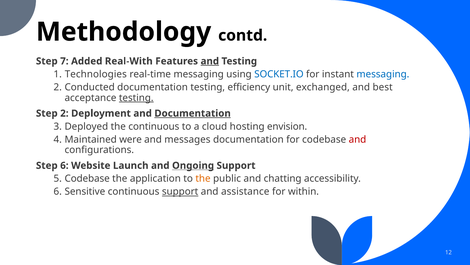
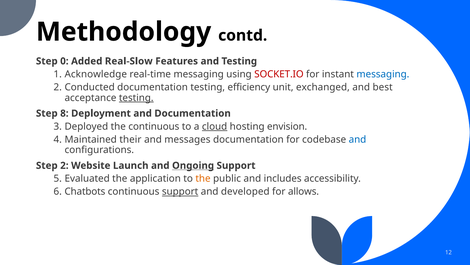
7: 7 -> 0 (64, 61)
Real-With: Real-With -> Real-Slow (129, 61)
and underline: present -> none (210, 61)
Technologies: Technologies -> Acknowledge (96, 74)
SOCKET.IO colour: blue -> red (279, 74)
Step 2: 2 -> 8 (64, 113)
Documentation underline: present -> none (193, 113)
cloud underline: none -> present (215, 126)
were: were -> their (130, 139)
and colour: red -> blue (357, 139)
Step 6: 6 -> 2 (64, 165)
5 Codebase: Codebase -> Evaluated (87, 178)
chatting: chatting -> includes (283, 178)
Sensitive: Sensitive -> Chatbots (85, 191)
assistance: assistance -> developed (245, 191)
within: within -> allows (304, 191)
